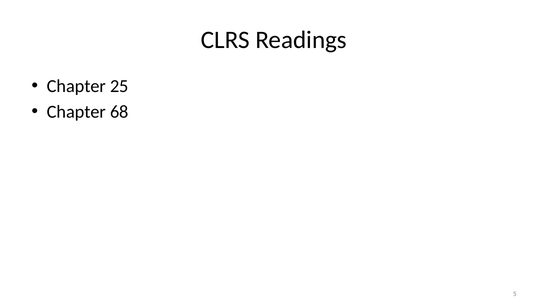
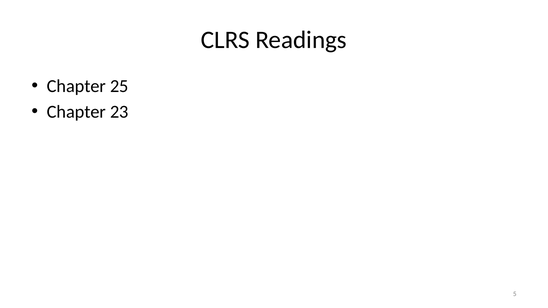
68: 68 -> 23 (119, 112)
